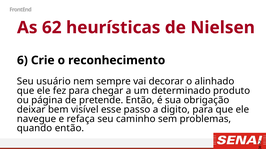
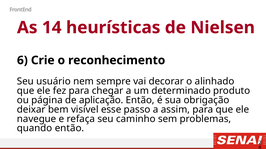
62: 62 -> 14 (52, 28)
pretende: pretende -> aplicação (101, 100)
digito: digito -> assim (175, 110)
